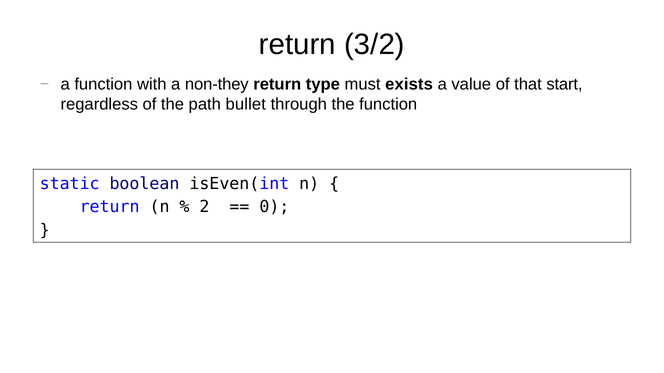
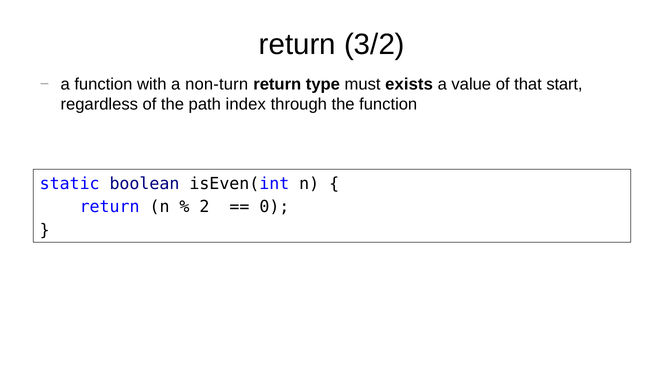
non-they: non-they -> non-turn (217, 84)
bullet: bullet -> index (246, 104)
